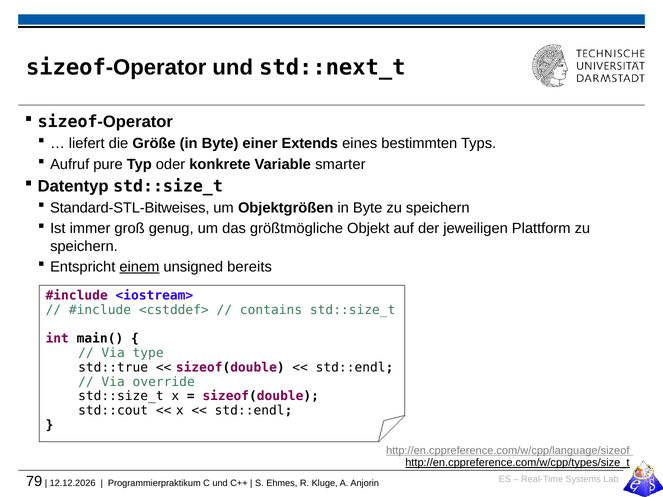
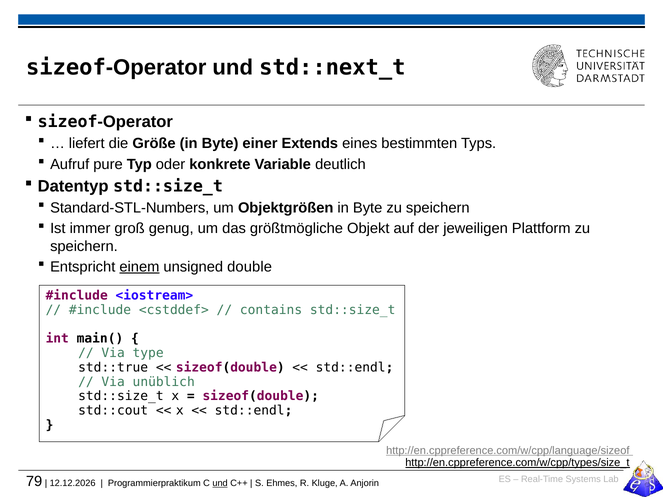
smarter: smarter -> deutlich (340, 164)
Standard-STL-Bitweises: Standard-STL-Bitweises -> Standard-STL-Numbers (130, 208)
bereits: bereits -> double (250, 267)
override: override -> unüblich (164, 382)
und underline: none -> present (220, 484)
